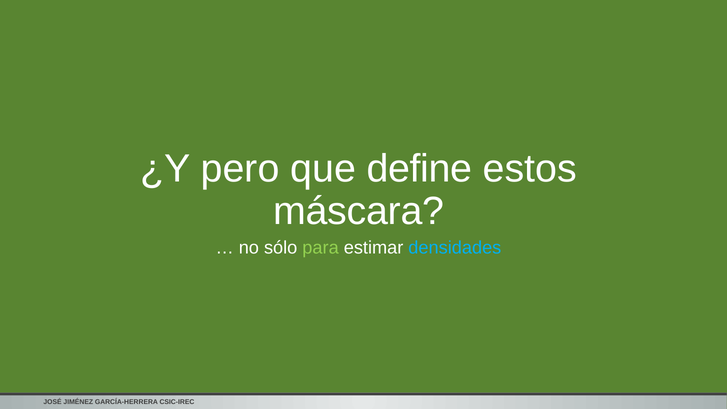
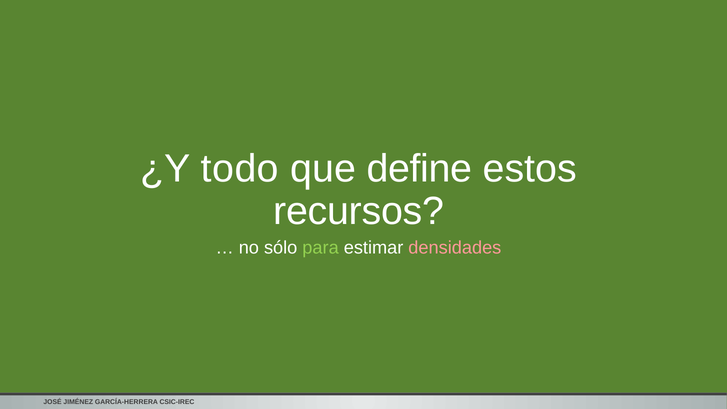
pero: pero -> todo (240, 169)
máscara: máscara -> recursos (359, 211)
densidades colour: light blue -> pink (455, 248)
